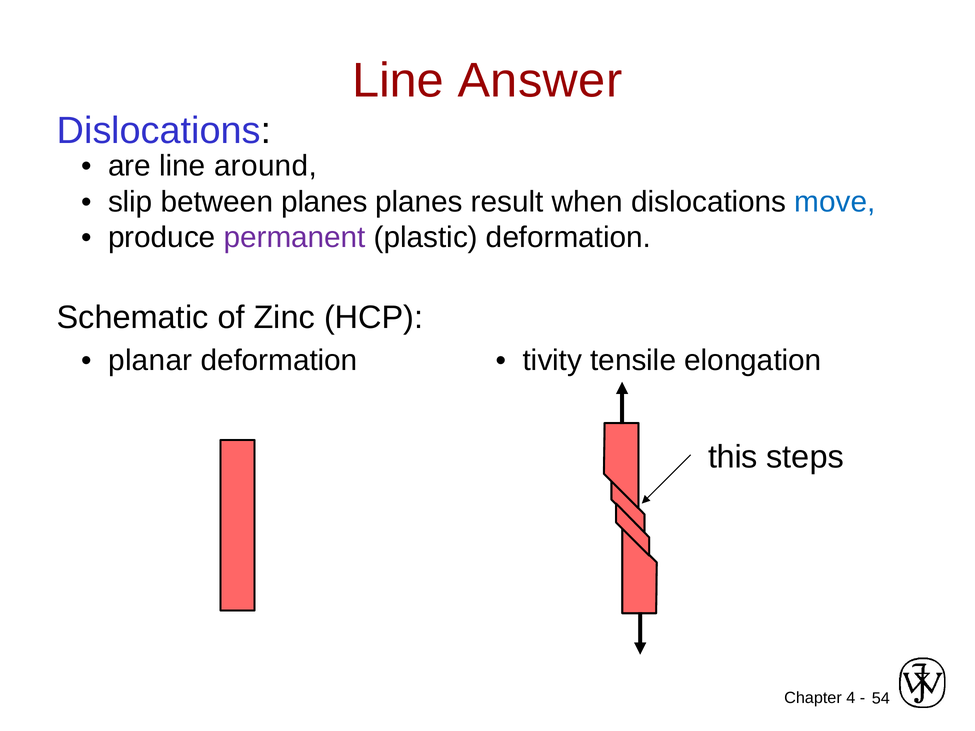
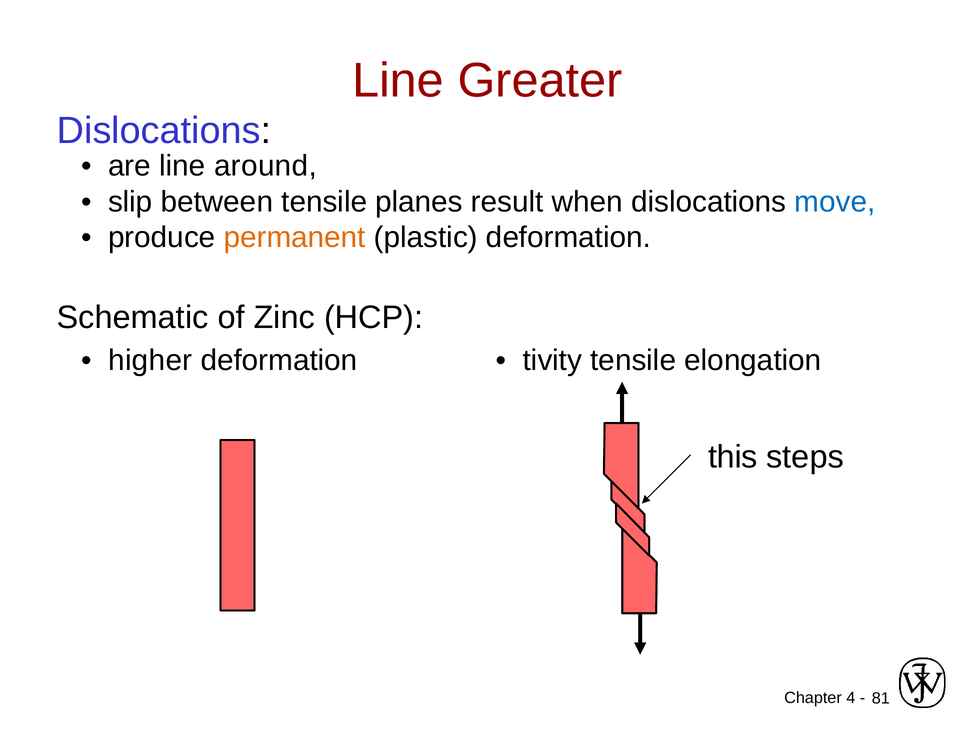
Answer: Answer -> Greater (540, 81)
between planes: planes -> tensile (324, 202)
permanent colour: purple -> orange (295, 238)
planar: planar -> higher (150, 361)
54: 54 -> 81 (881, 699)
